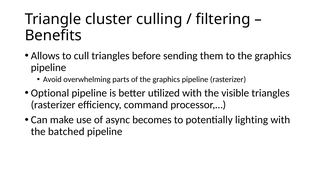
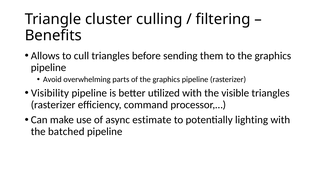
Optional: Optional -> Visibility (50, 93)
becomes: becomes -> estimate (152, 120)
